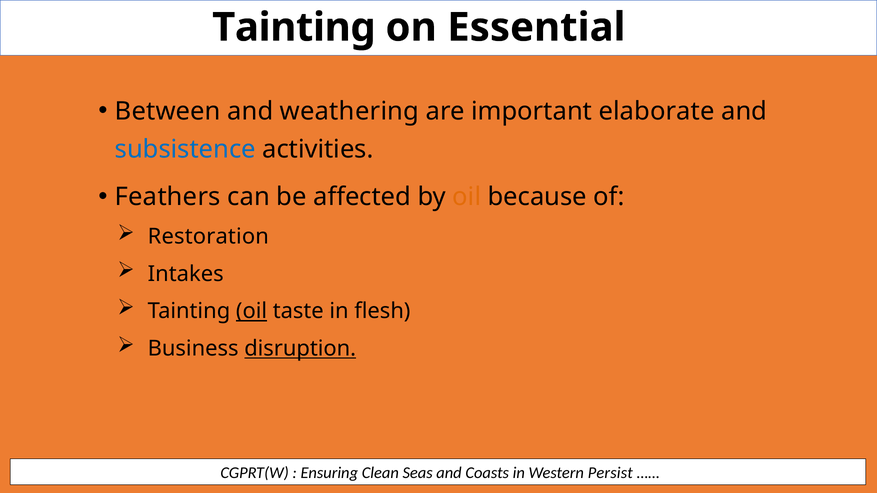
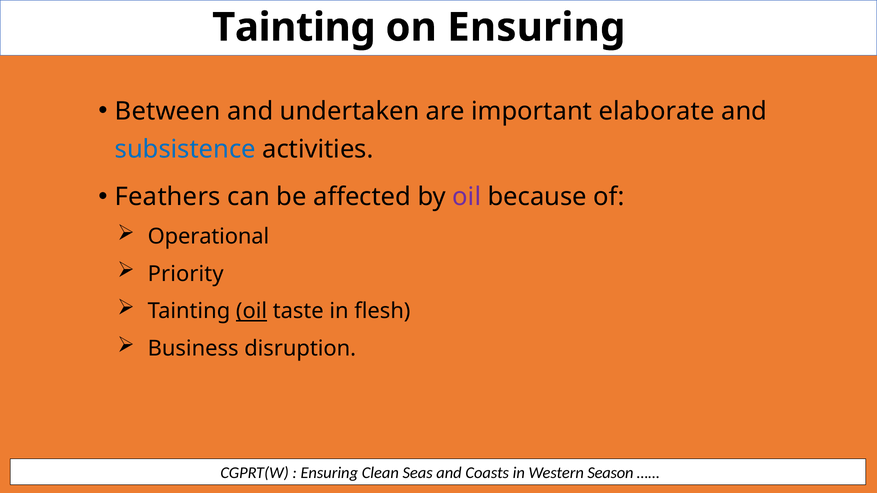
on Essential: Essential -> Ensuring (536, 27)
weathering: weathering -> undertaken (350, 111)
oil colour: orange -> purple (467, 197)
Restoration: Restoration -> Operational (208, 237)
Intakes: Intakes -> Priority (186, 274)
disruption underline: present -> none (300, 349)
Persist: Persist -> Season (610, 473)
